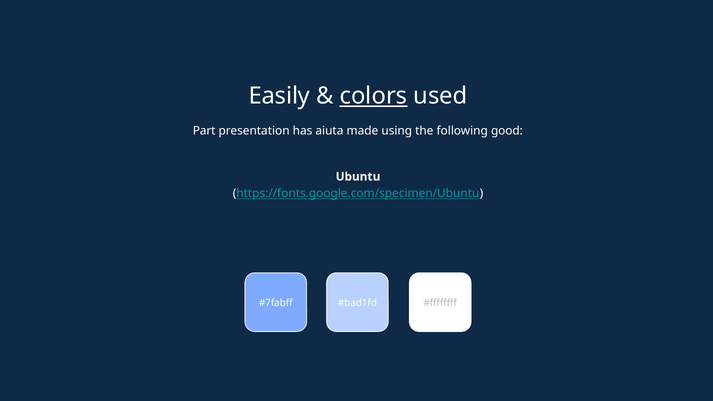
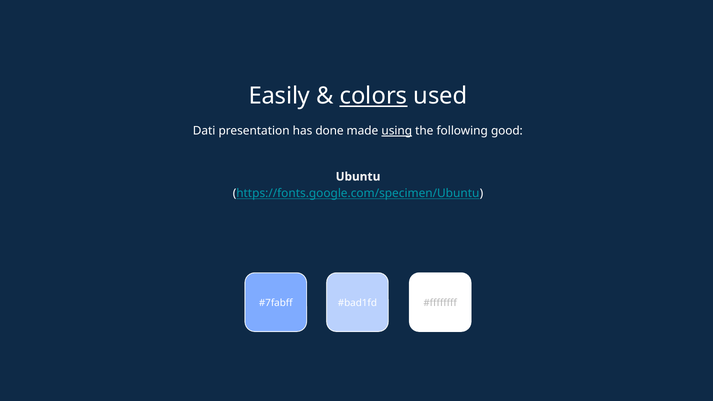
Part: Part -> Dati (204, 131)
aiuta: aiuta -> done (330, 131)
using underline: none -> present (397, 131)
